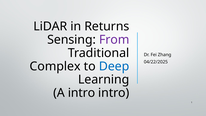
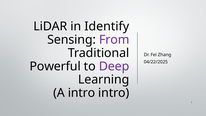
Returns: Returns -> Identify (107, 26)
Complex: Complex -> Powerful (55, 66)
Deep colour: blue -> purple (114, 66)
